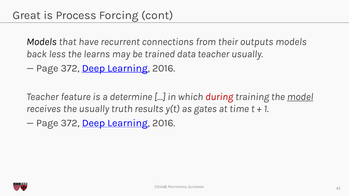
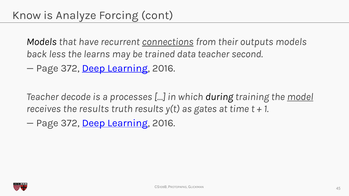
Great: Great -> Know (27, 15)
Process: Process -> Analyze (76, 15)
connections underline: none -> present (168, 42)
teacher usually: usually -> second (247, 54)
feature: feature -> decode (76, 97)
determine: determine -> processes (131, 97)
during colour: red -> black (219, 97)
the usually: usually -> results (94, 109)
